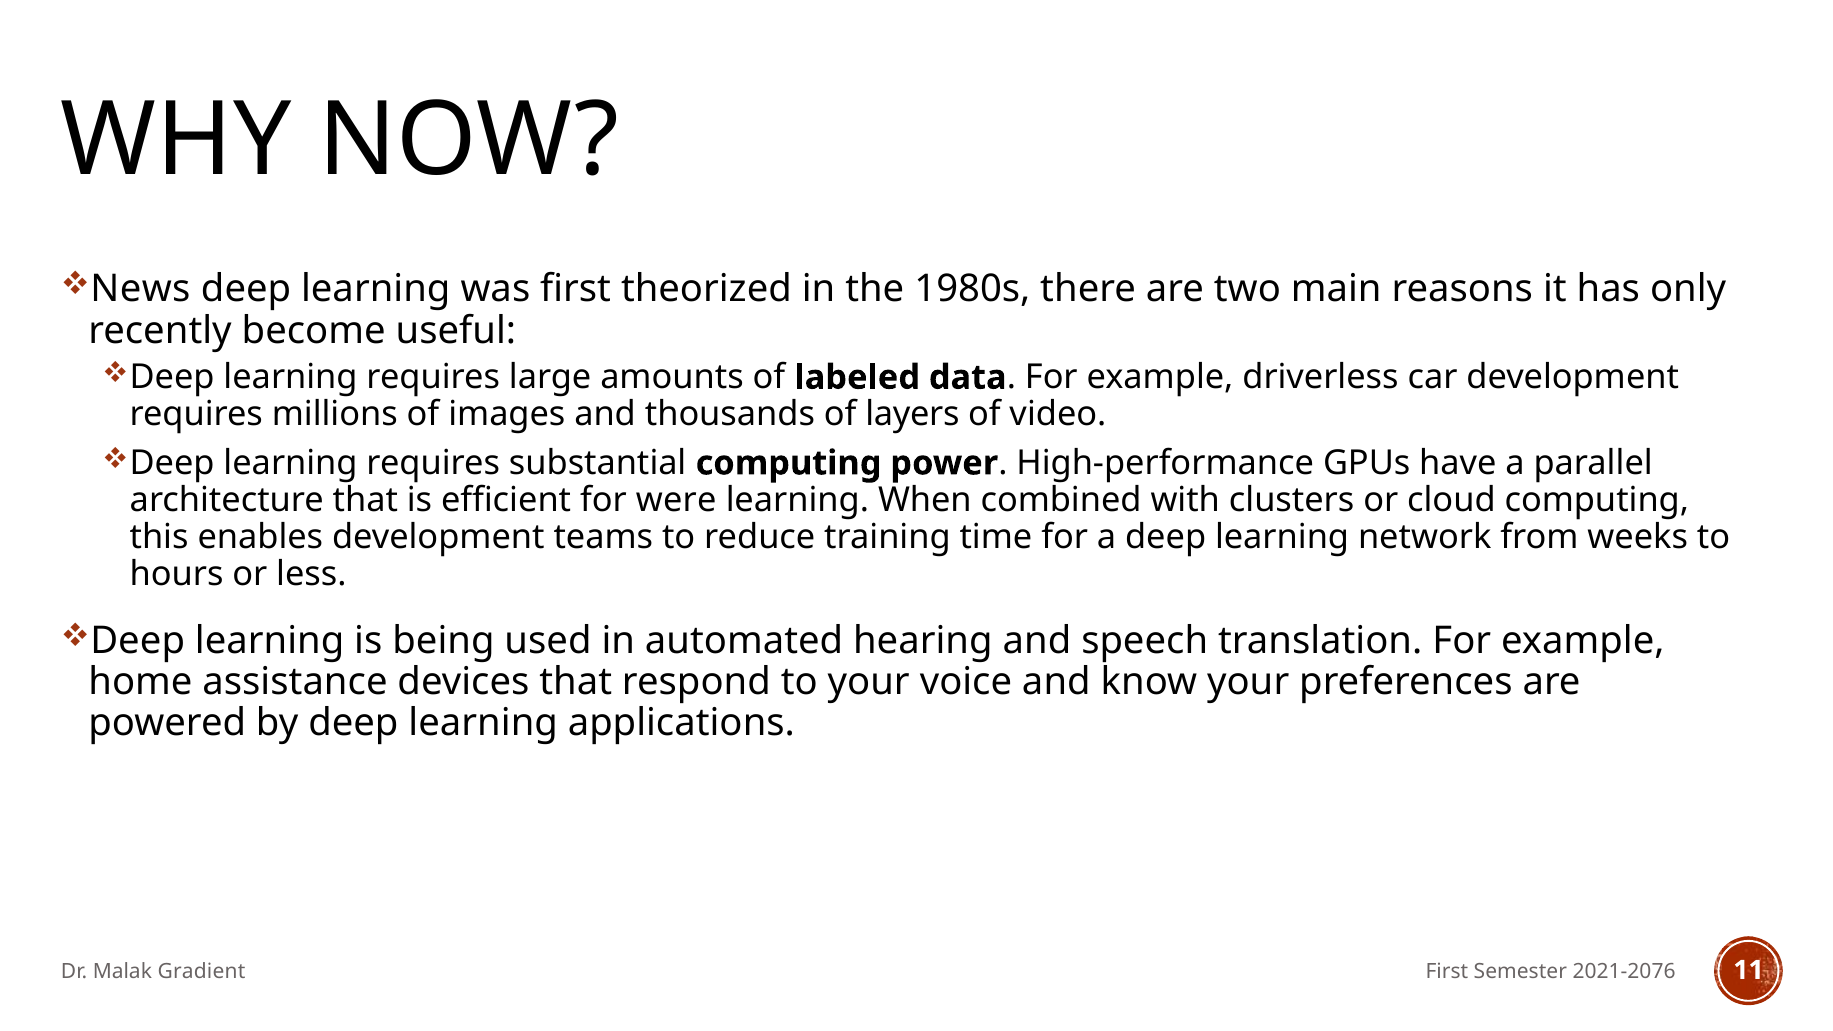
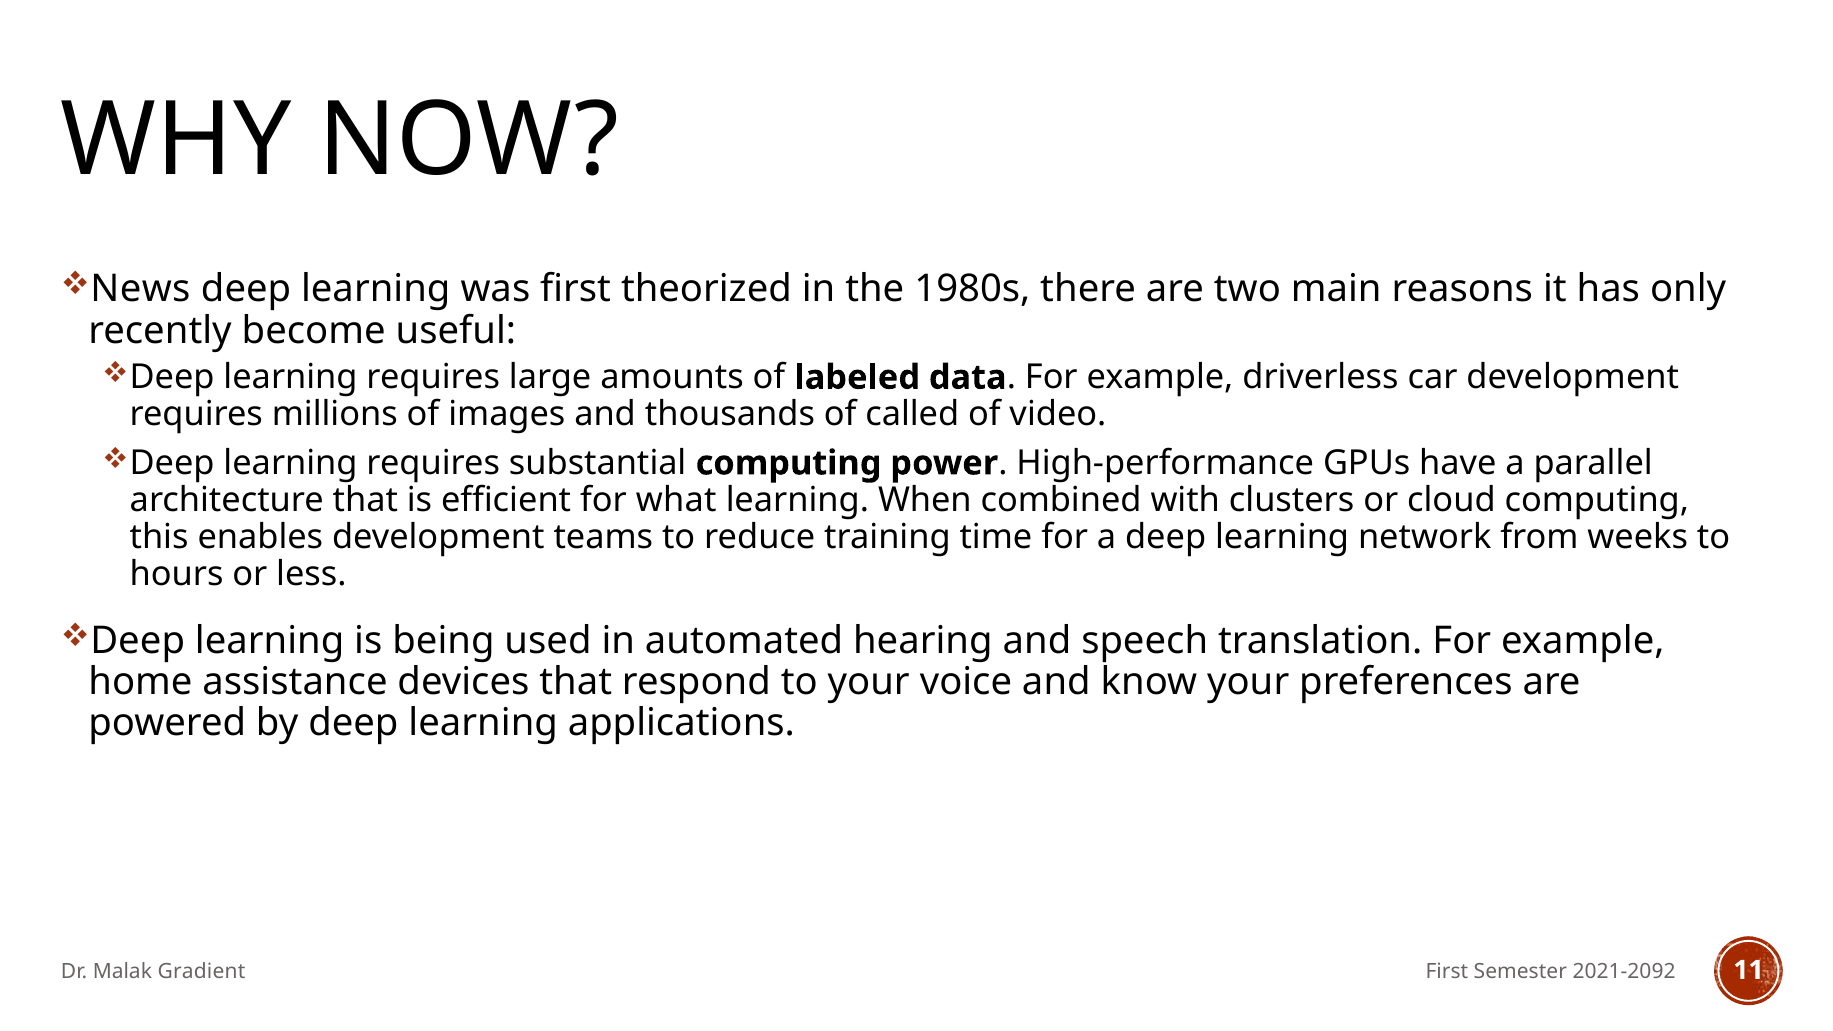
layers: layers -> called (912, 415)
were: were -> what (676, 500)
2021-2076: 2021-2076 -> 2021-2092 (1624, 972)
